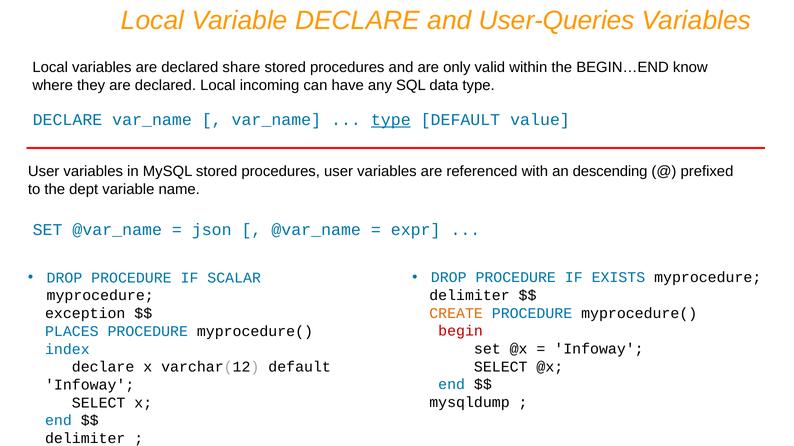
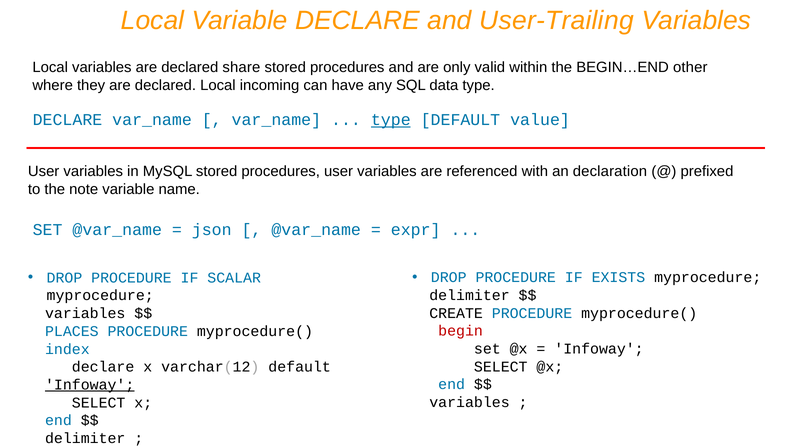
User-Queries: User-Queries -> User-Trailing (557, 21)
know: know -> other (690, 67)
descending: descending -> declaration (610, 172)
dept: dept -> note (84, 190)
CREATE colour: orange -> black (456, 314)
exception: exception -> variables (85, 314)
Infoway underline: none -> present (90, 385)
mysqldump: mysqldump -> variables (469, 403)
